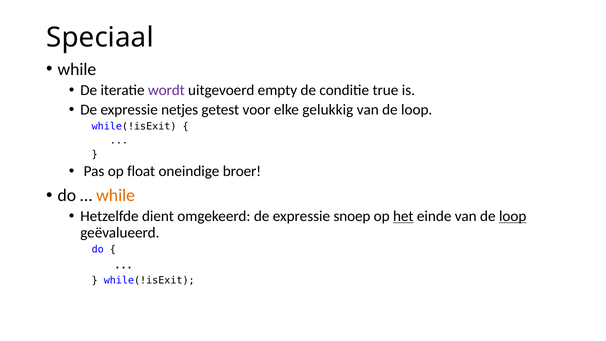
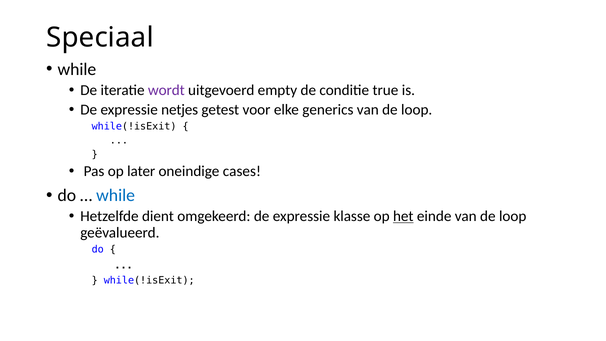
gelukkig: gelukkig -> generics (328, 110)
float: float -> later (141, 171)
broer: broer -> cases (242, 171)
while colour: orange -> blue (116, 195)
snoep: snoep -> klasse (352, 216)
loop underline: present -> none (513, 216)
